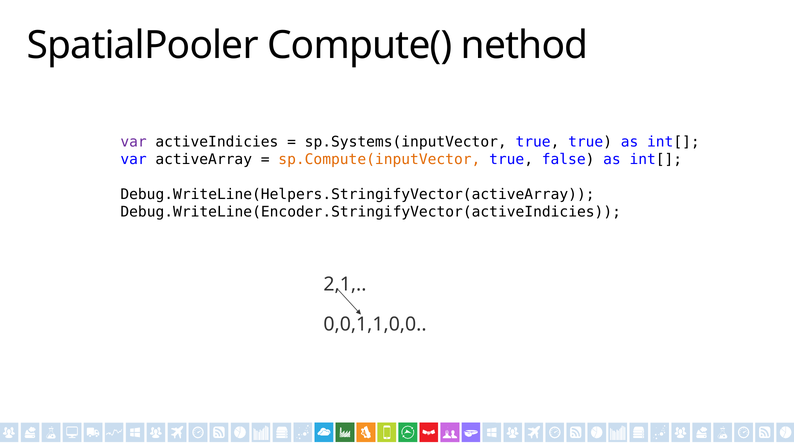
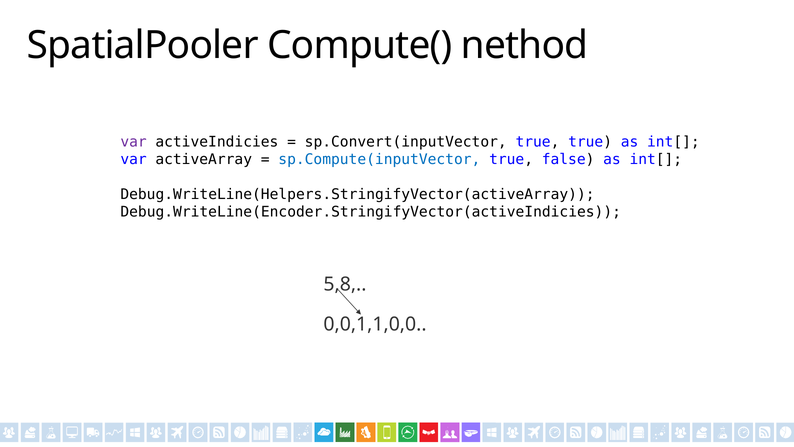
sp.Systems(inputVector: sp.Systems(inputVector -> sp.Convert(inputVector (406, 142)
sp.Compute(inputVector colour: orange -> blue (379, 159)
2,1: 2,1 -> 5,8 (345, 284)
